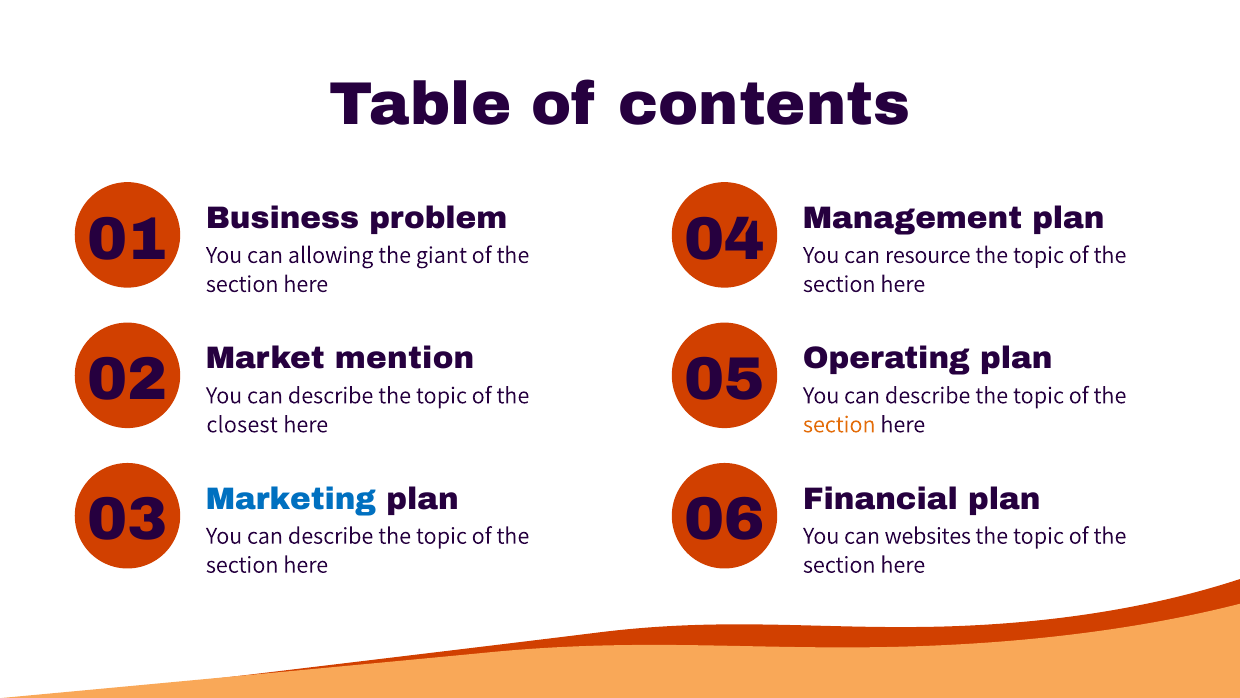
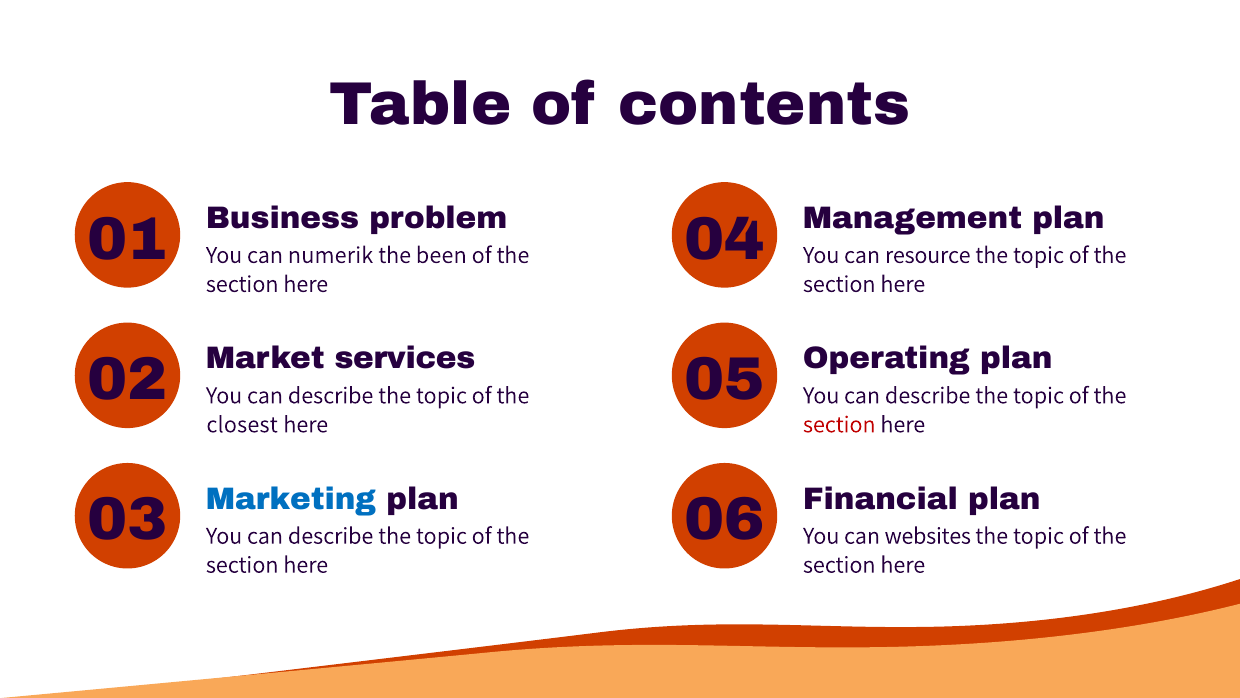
allowing: allowing -> numerik (330, 255)
giant: giant -> been (441, 255)
mention: mention -> services (405, 358)
section colour: orange -> red (839, 424)
